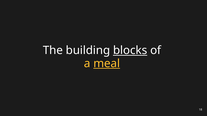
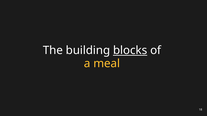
meal underline: present -> none (107, 64)
